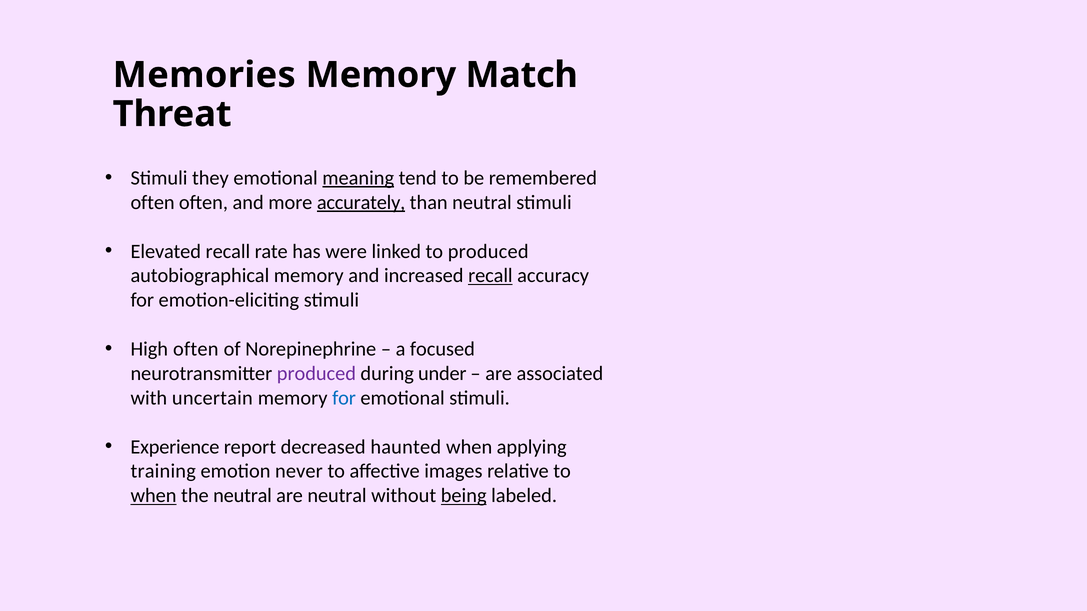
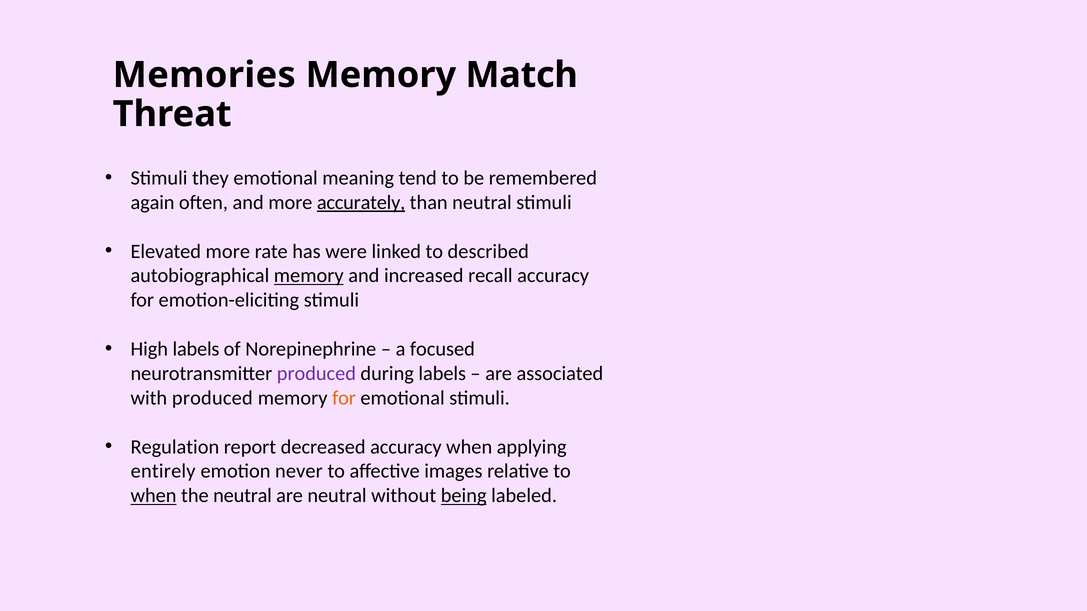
meaning underline: present -> none (358, 178)
often: often -> again (153, 203)
Elevated recall: recall -> more (228, 251)
to produced: produced -> described (488, 251)
memory underline: none -> present (309, 276)
recall underline: present -> none (490, 276)
High often: often -> labels (196, 349)
during under: under -> labels (442, 374)
with uncertain: uncertain -> produced (212, 398)
for colour: blue -> orange (344, 398)
Experience: Experience -> Regulation (175, 447)
decreased haunted: haunted -> accuracy (406, 447)
training: training -> entirely (163, 472)
